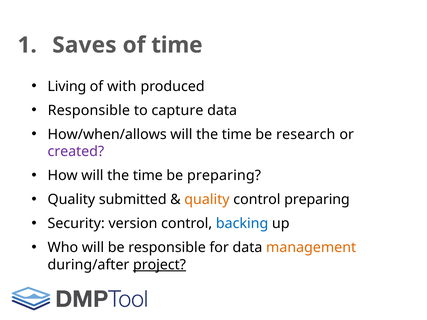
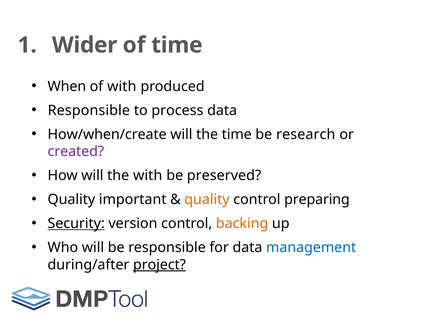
Saves: Saves -> Wider (85, 45)
Living: Living -> When (67, 86)
capture: capture -> process (177, 110)
How/when/allows: How/when/allows -> How/when/create (107, 135)
How will the time: time -> with (148, 176)
be preparing: preparing -> preserved (224, 176)
submitted: submitted -> important (133, 200)
Security underline: none -> present (76, 224)
backing colour: blue -> orange (242, 224)
management colour: orange -> blue (311, 248)
